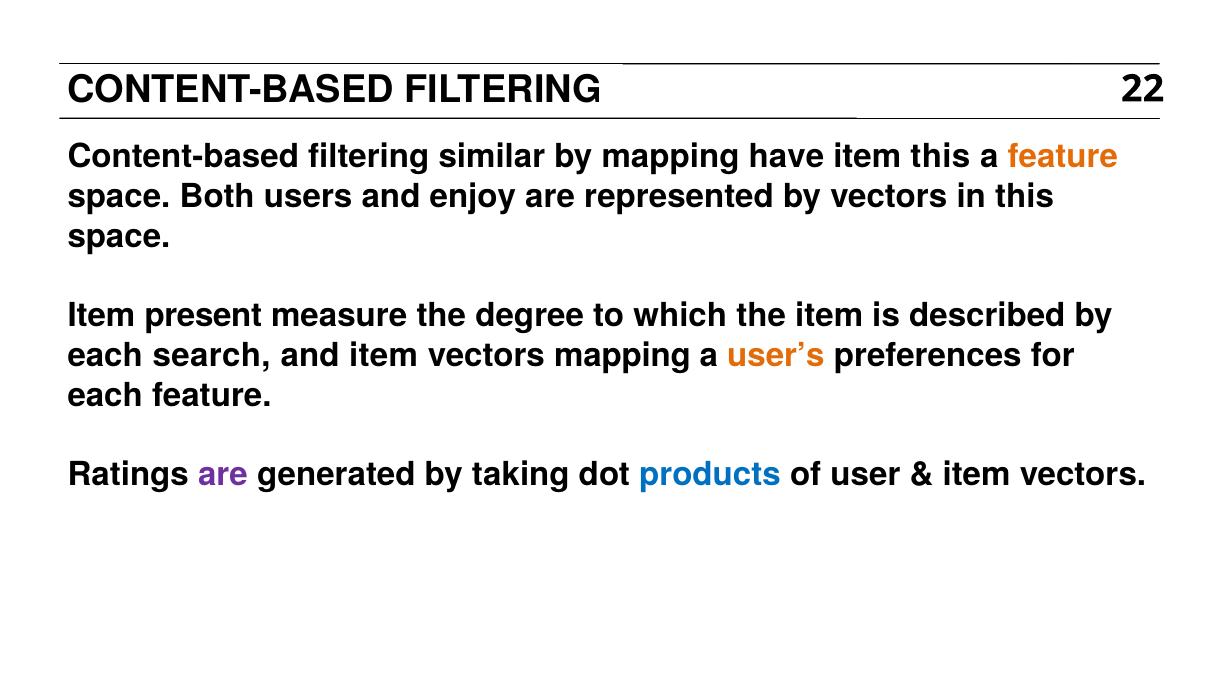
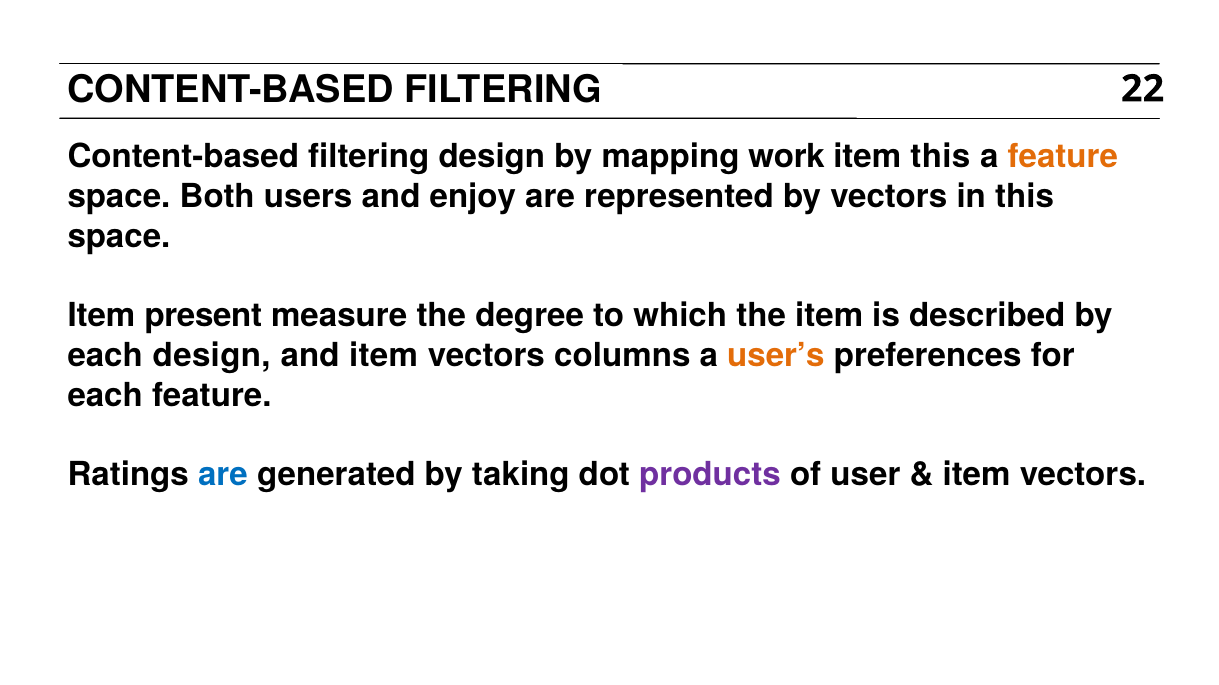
filtering similar: similar -> design (492, 157)
have: have -> work (787, 157)
each search: search -> design (212, 355)
vectors mapping: mapping -> columns (622, 355)
are colour: purple -> blue (223, 474)
products colour: blue -> purple (710, 474)
